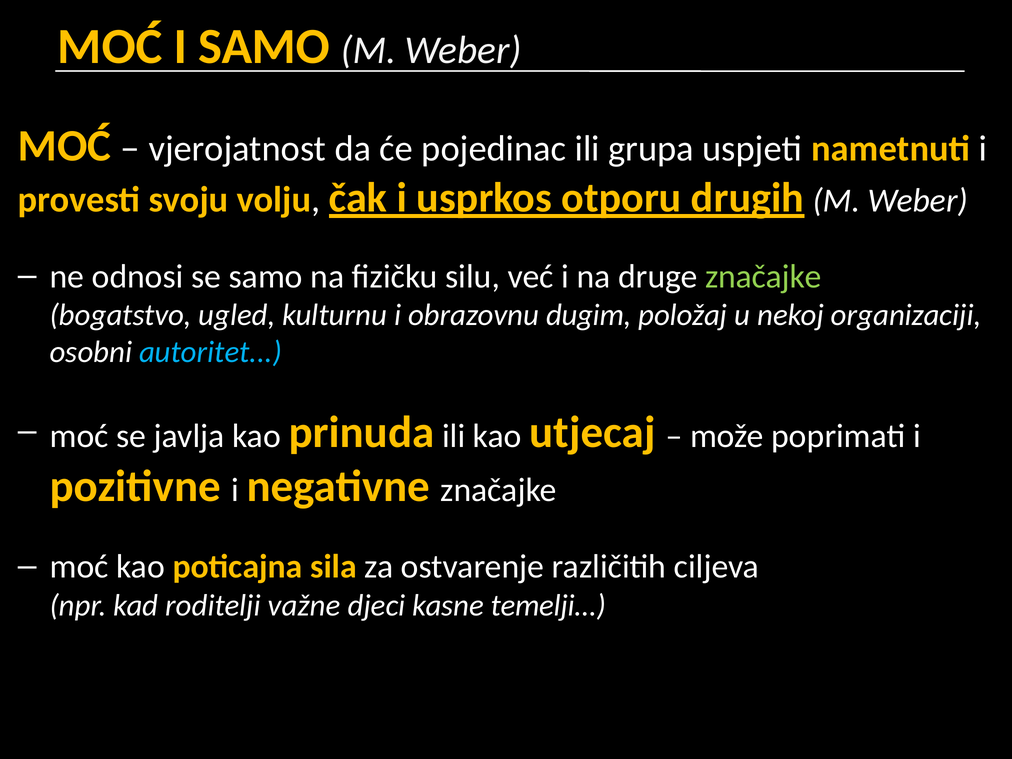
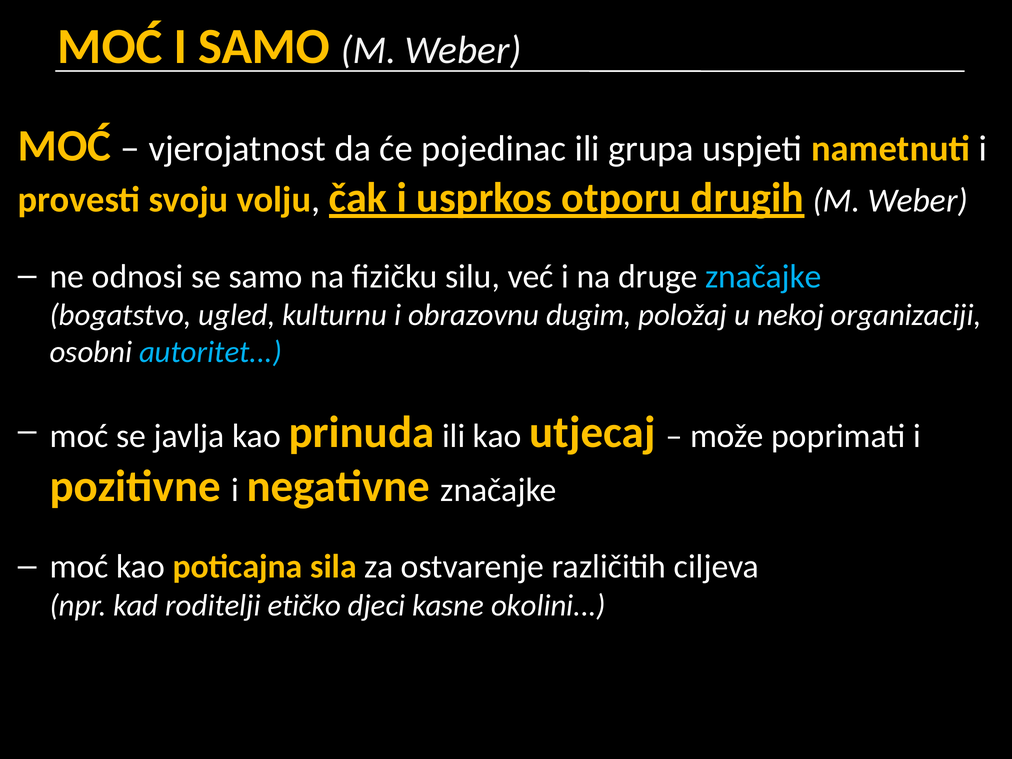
značajke colour: light green -> light blue (763, 277)
važne: važne -> etičko (304, 605)
temelji: temelji -> okolini (548, 605)
